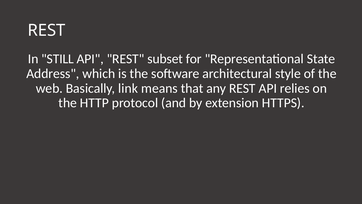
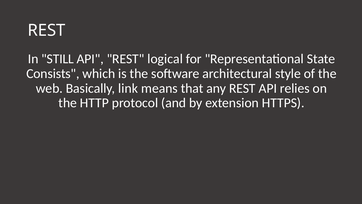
subset: subset -> logical (165, 59)
Address: Address -> Consists (53, 73)
